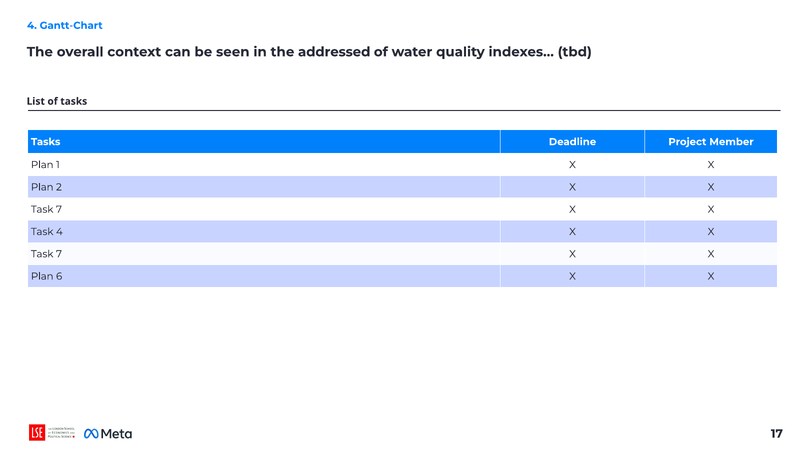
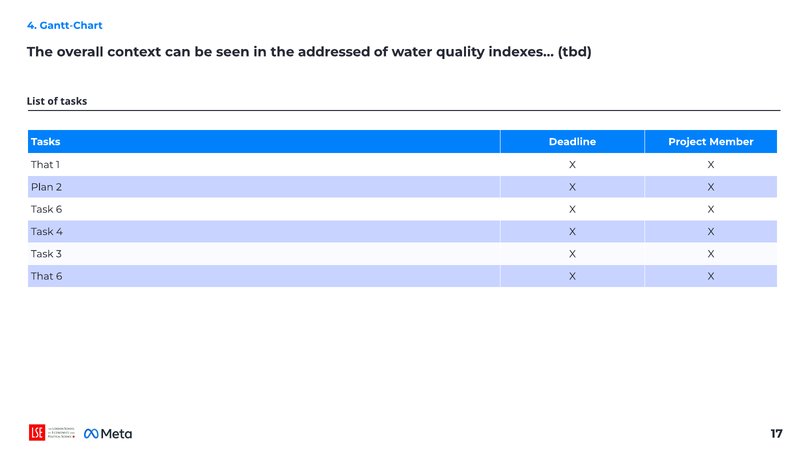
Plan: Plan -> That (42, 165)
7: 7 -> 6 (59, 209)
7: 7 -> 3 (59, 254)
Plan: Plan -> That (42, 276)
